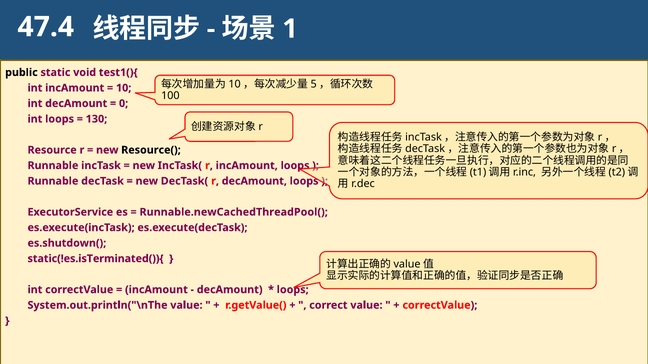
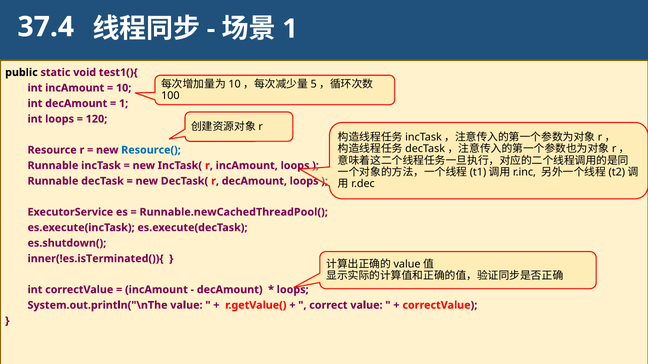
47.4: 47.4 -> 37.4 (46, 27)
0: 0 -> 1 (124, 104)
130: 130 -> 120 (97, 119)
Resource( colour: black -> blue (151, 150)
static(!es.isTerminated()){: static(!es.isTerminated()){ -> inner(!es.isTerminated()){ (96, 259)
